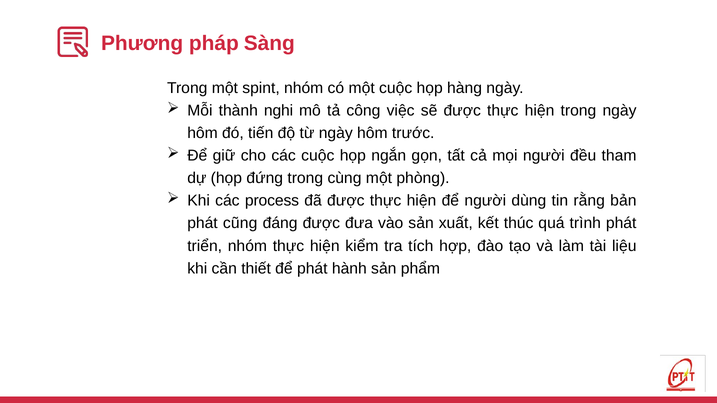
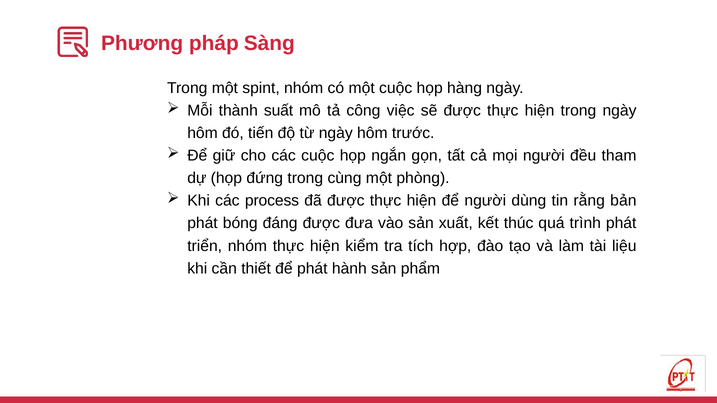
nghi: nghi -> suất (279, 111)
cũng: cũng -> bóng (240, 223)
